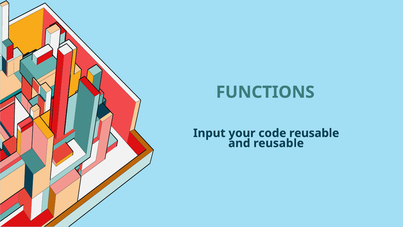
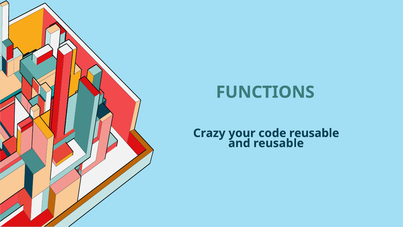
Input: Input -> Crazy (209, 133)
